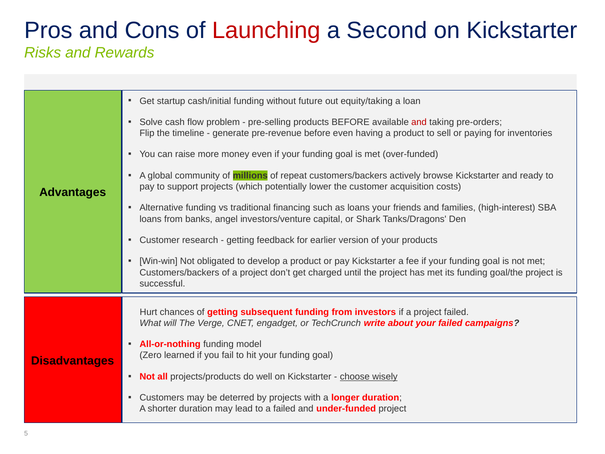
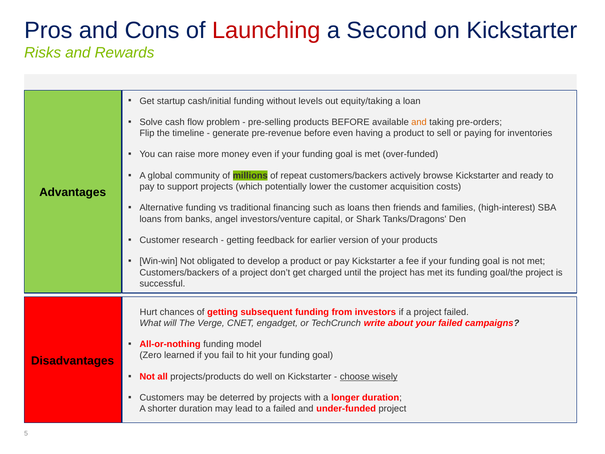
future: future -> levels (311, 101)
and colour: red -> orange (419, 122)
loans your: your -> then (381, 208)
